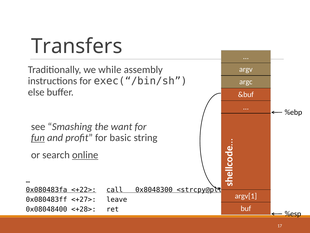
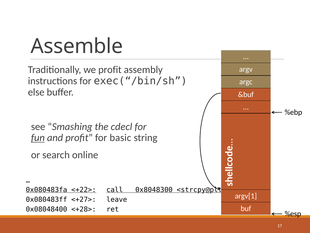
Transfers: Transfers -> Assemble (77, 46)
we while: while -> profit (110, 70)
want: want -> cdecl (122, 126)
online underline: present -> none (85, 155)
